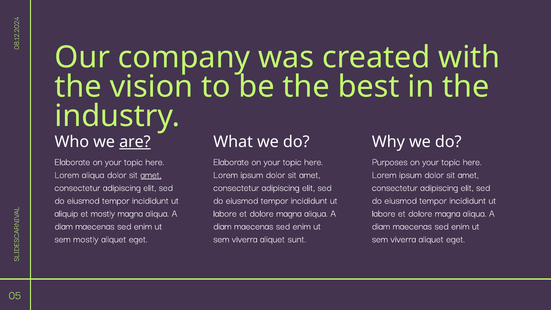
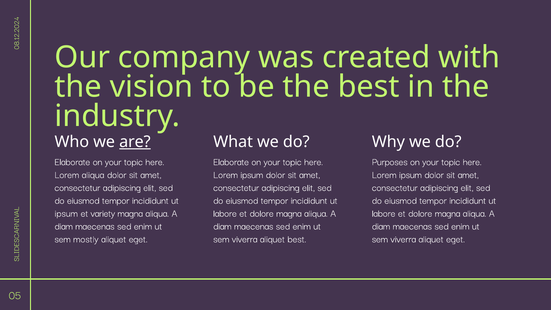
amet underline: present -> none (151, 174)
aliquip: aliquip -> ipsum (66, 213)
et mostly: mostly -> variety (103, 213)
aliquet sunt: sunt -> best (297, 239)
